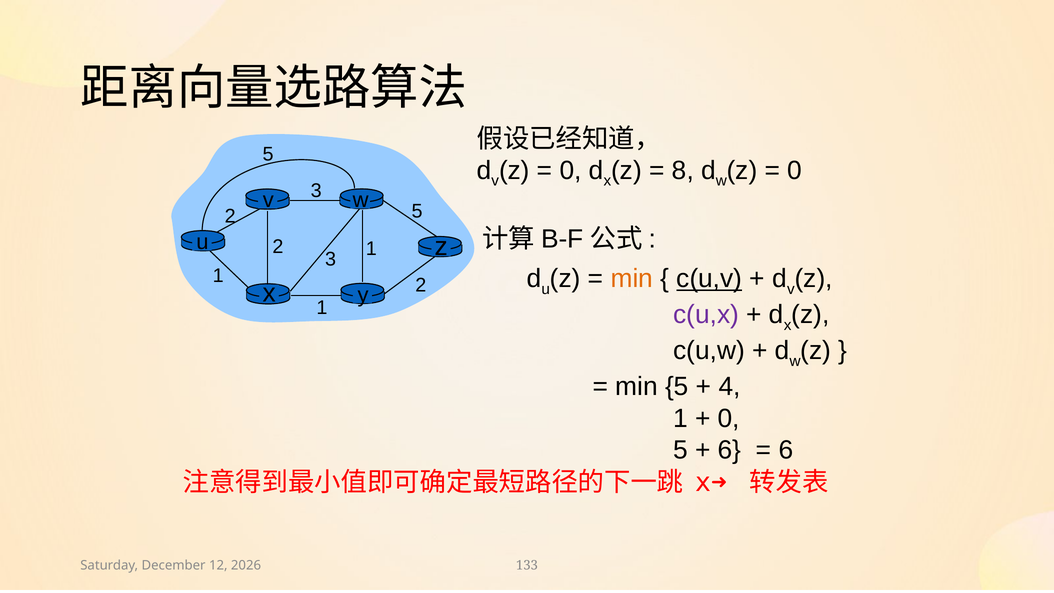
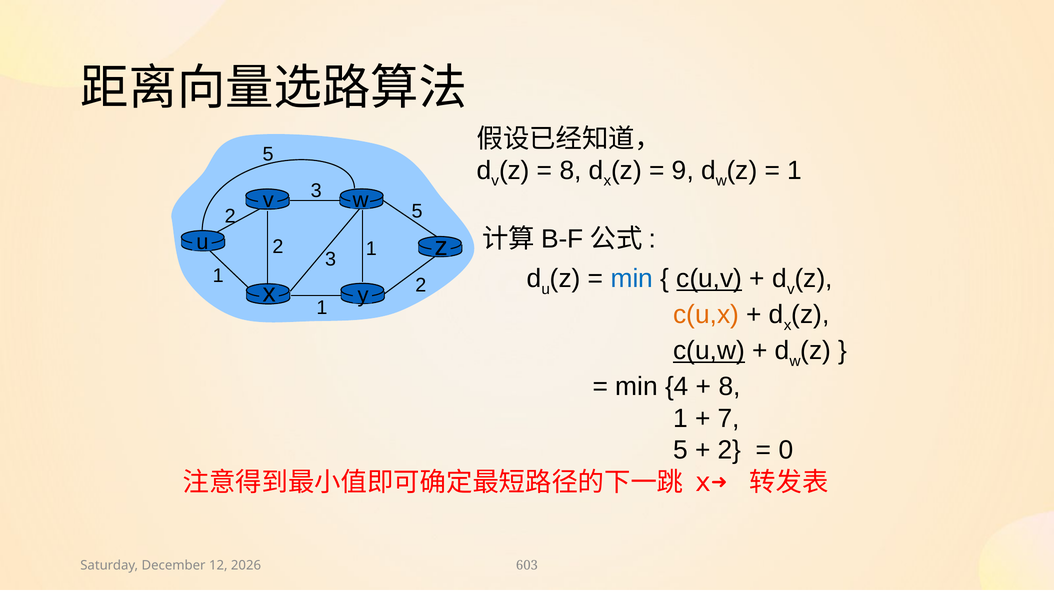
0: 0 -> 8 (571, 170)
8: 8 -> 9 (683, 170)
0: 0 -> 1 (795, 170)
min colour: orange -> blue (632, 279)
c(u,x colour: purple -> orange (706, 315)
c(u,w underline: none -> present (709, 351)
min 5: 5 -> 4 (677, 387)
4: 4 -> 8 (730, 387)
0: 0 -> 7 (729, 418)
6: 6 -> 2 (730, 450)
6: 6 -> 0 (786, 450)
133: 133 -> 603 (527, 565)
